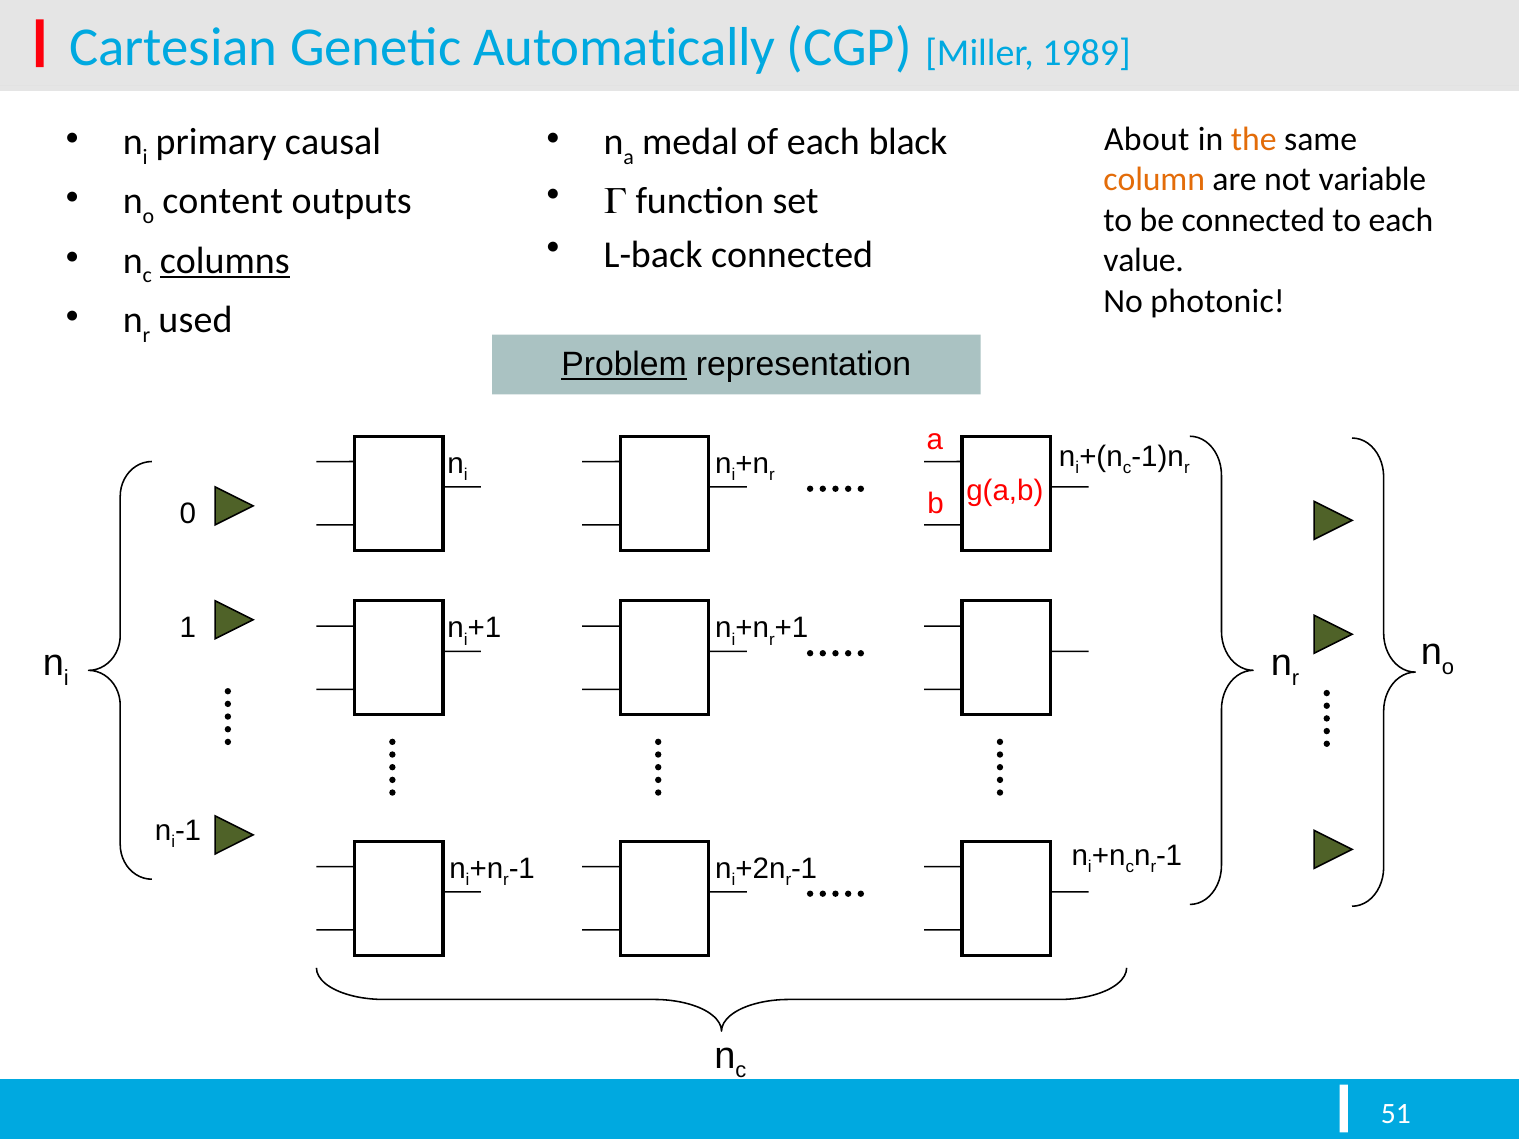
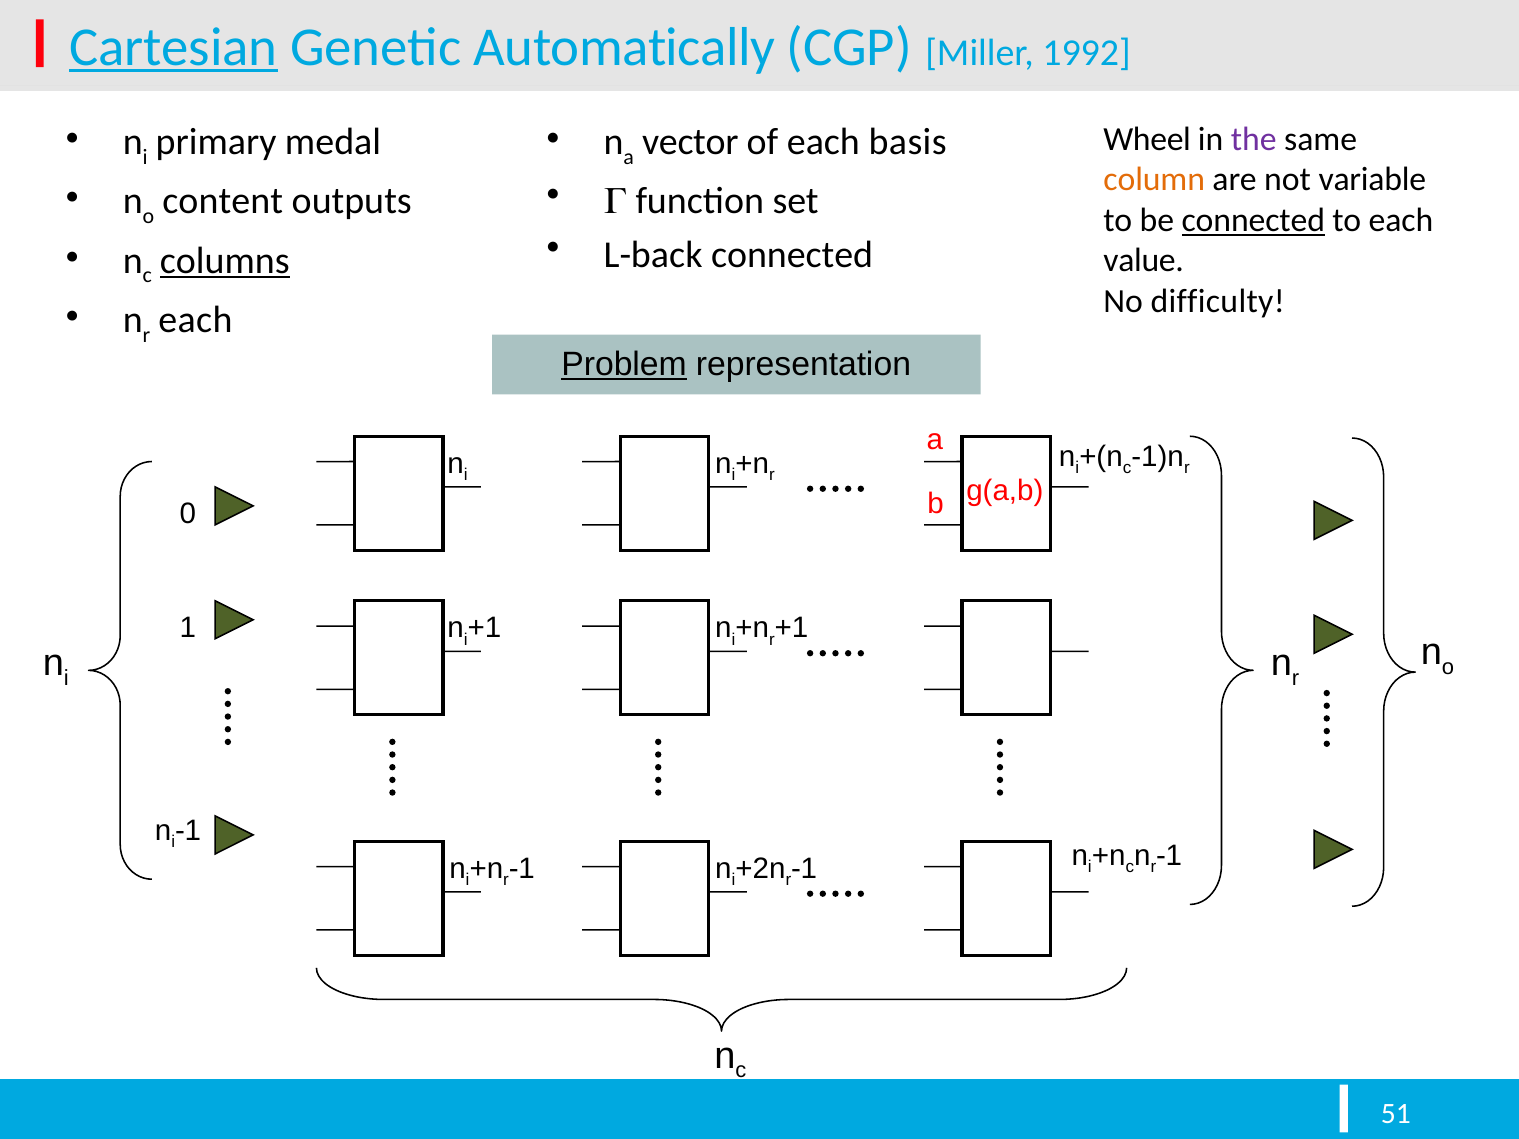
Cartesian underline: none -> present (173, 47)
1989: 1989 -> 1992 (1087, 53)
causal: causal -> medal (333, 142)
medal: medal -> vector (690, 142)
black: black -> basis (908, 142)
About: About -> Wheel (1147, 139)
the colour: orange -> purple (1254, 139)
connected underline: none -> present (1253, 220)
photonic: photonic -> difficulty (1218, 301)
used: used -> each (195, 320)
